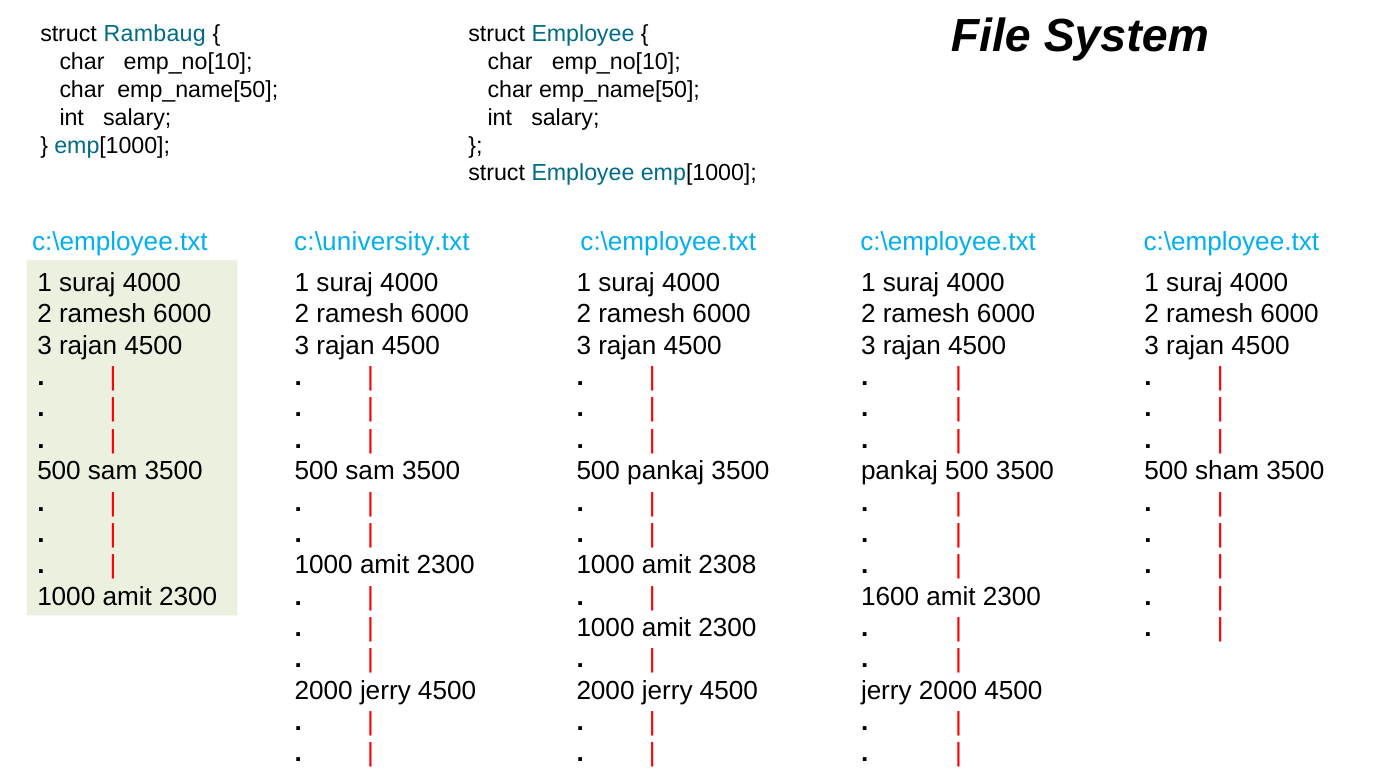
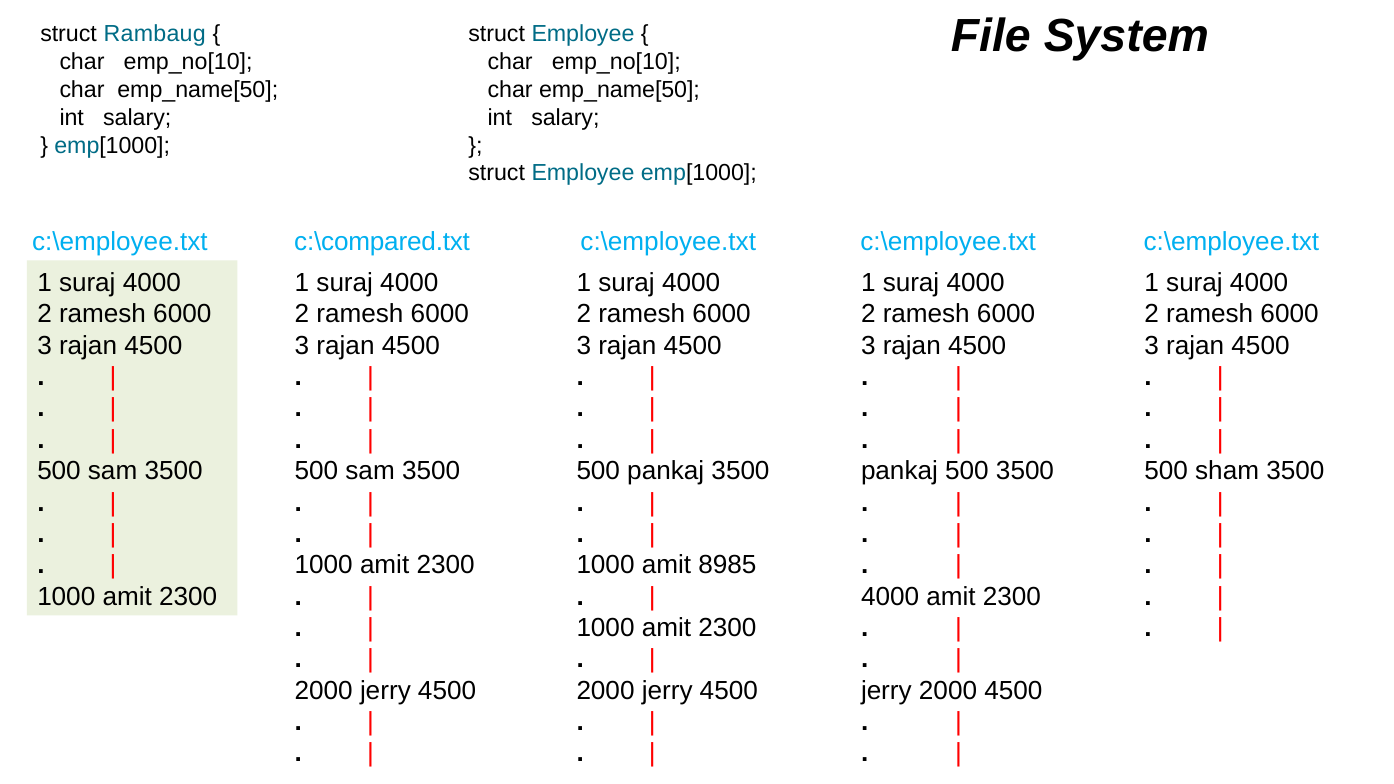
c:\university.txt: c:\university.txt -> c:\compared.txt (382, 242)
2308: 2308 -> 8985 (727, 565)
1600: 1600 -> 4000 (890, 597)
